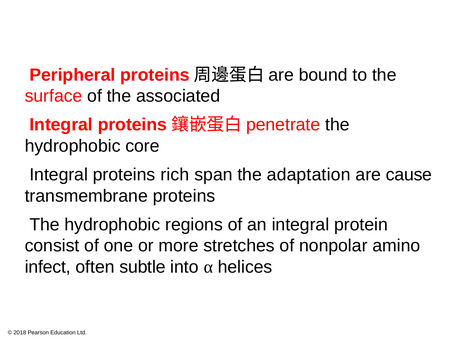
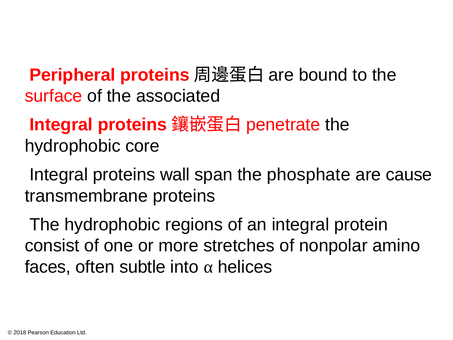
rich: rich -> wall (175, 175)
adaptation: adaptation -> phosphate (309, 175)
infect: infect -> faces (48, 267)
